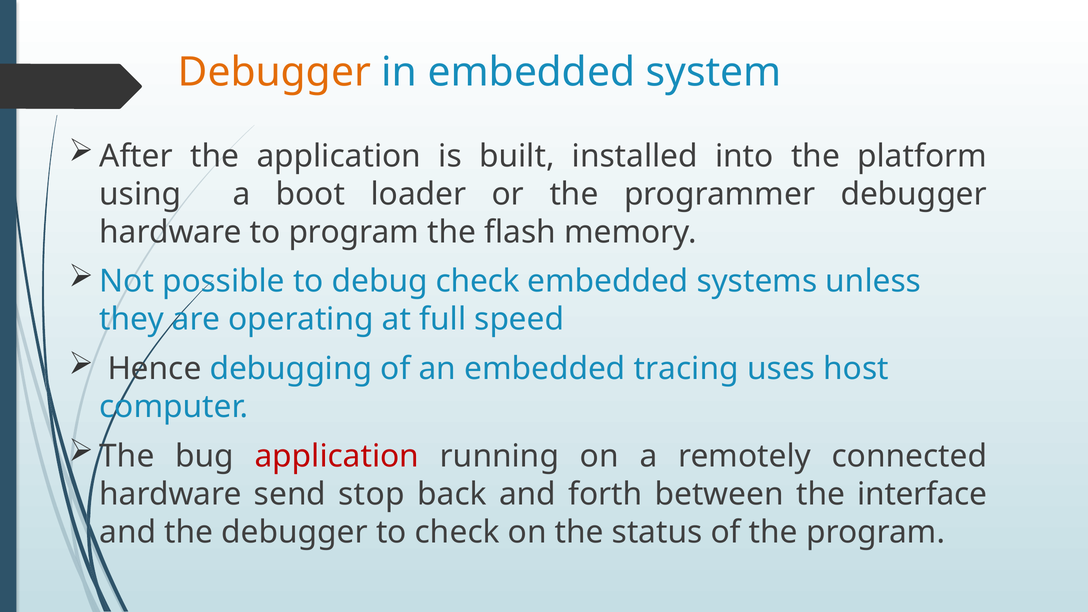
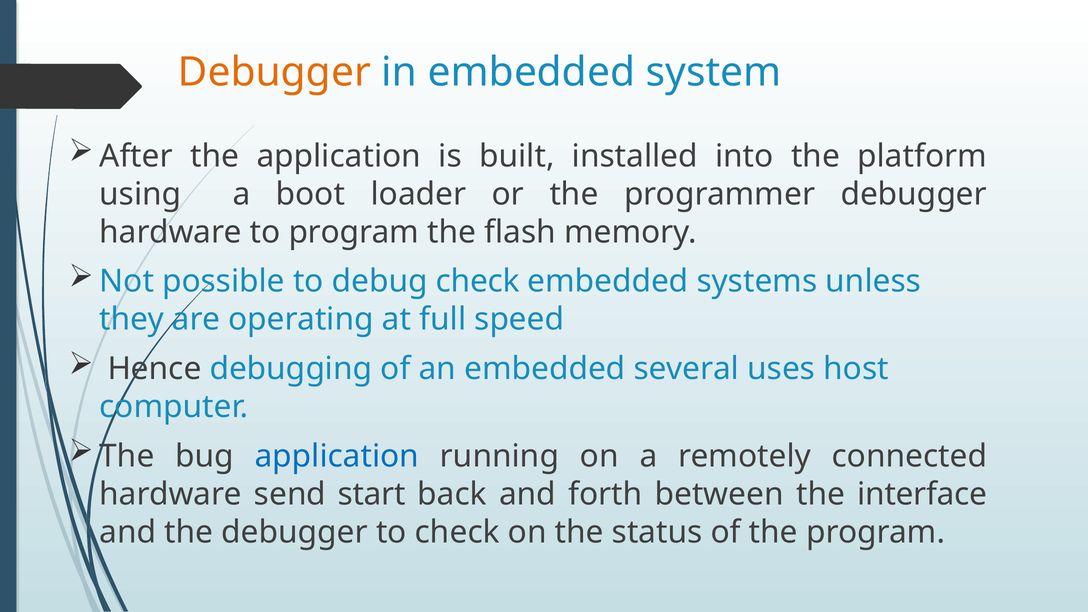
tracing: tracing -> several (686, 369)
application colour: red -> blue (337, 456)
stop: stop -> start (372, 494)
